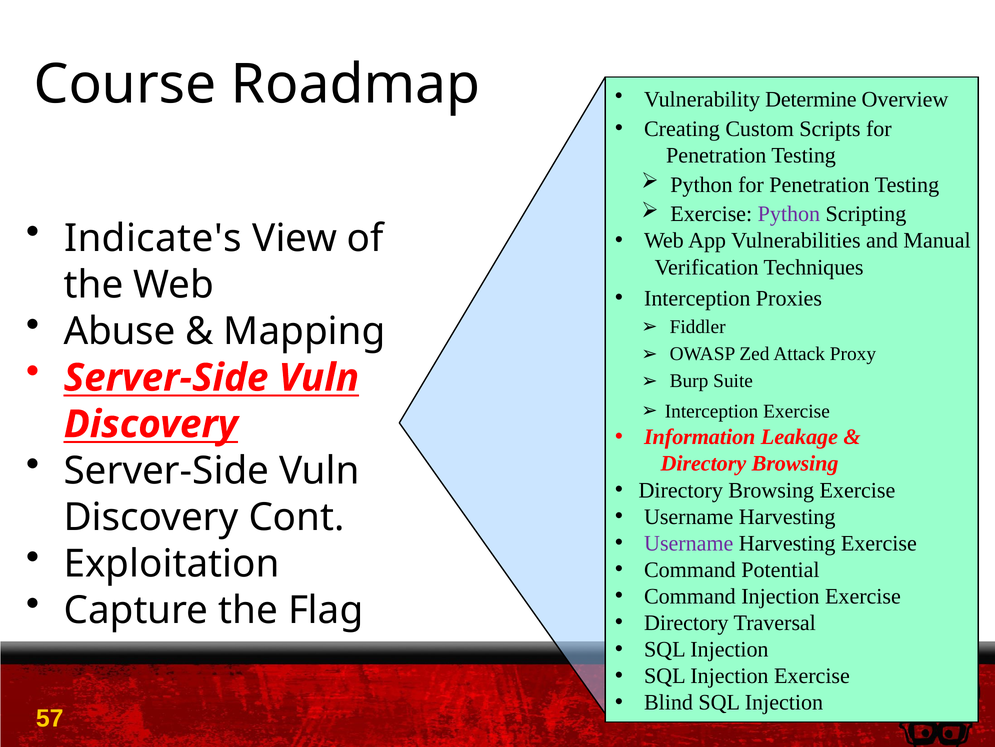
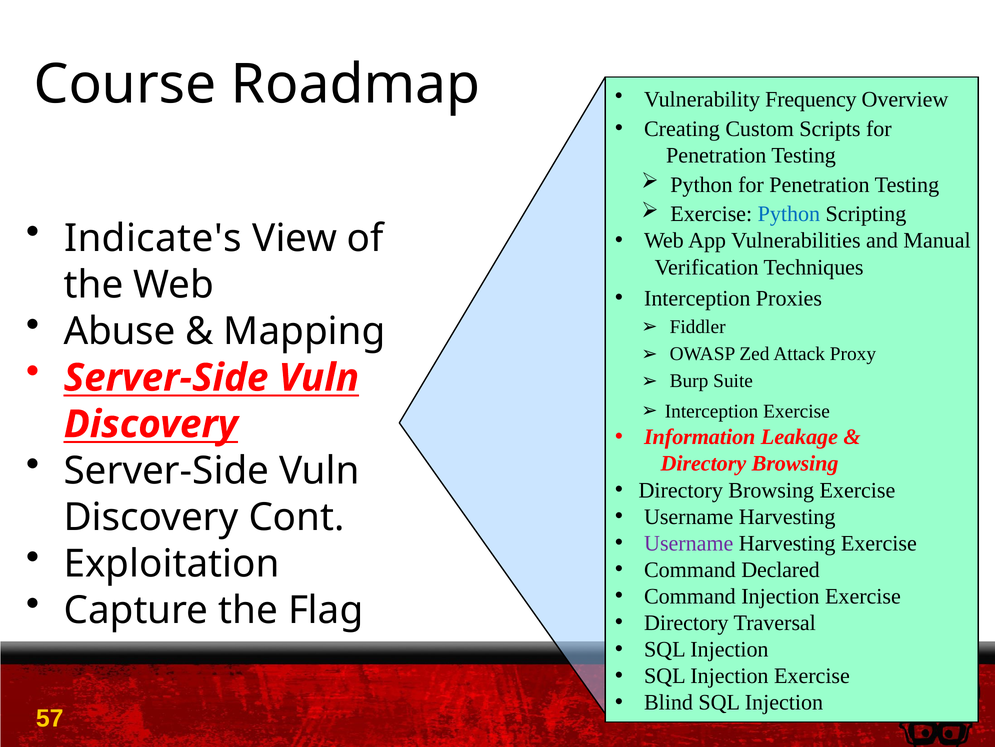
Determine: Determine -> Frequency (811, 99)
Python colour: purple -> blue (789, 214)
Potential: Potential -> Declared (780, 569)
